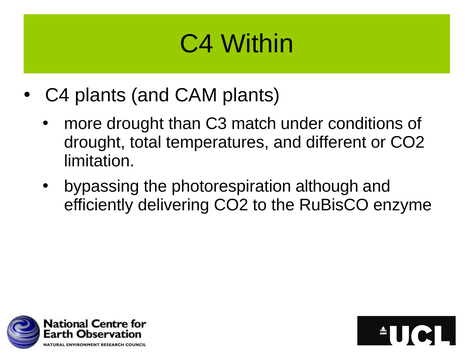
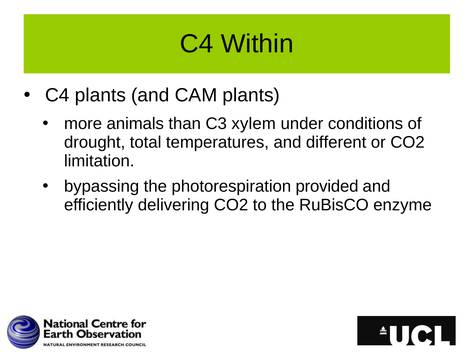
more drought: drought -> animals (135, 124)
match: match -> xylem (254, 124)
although: although -> provided (327, 187)
